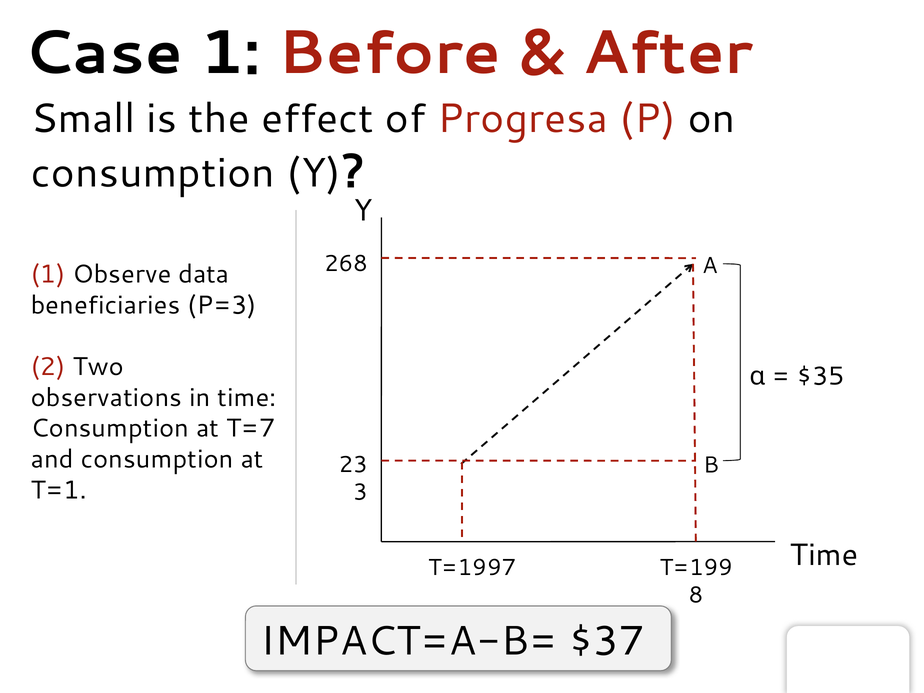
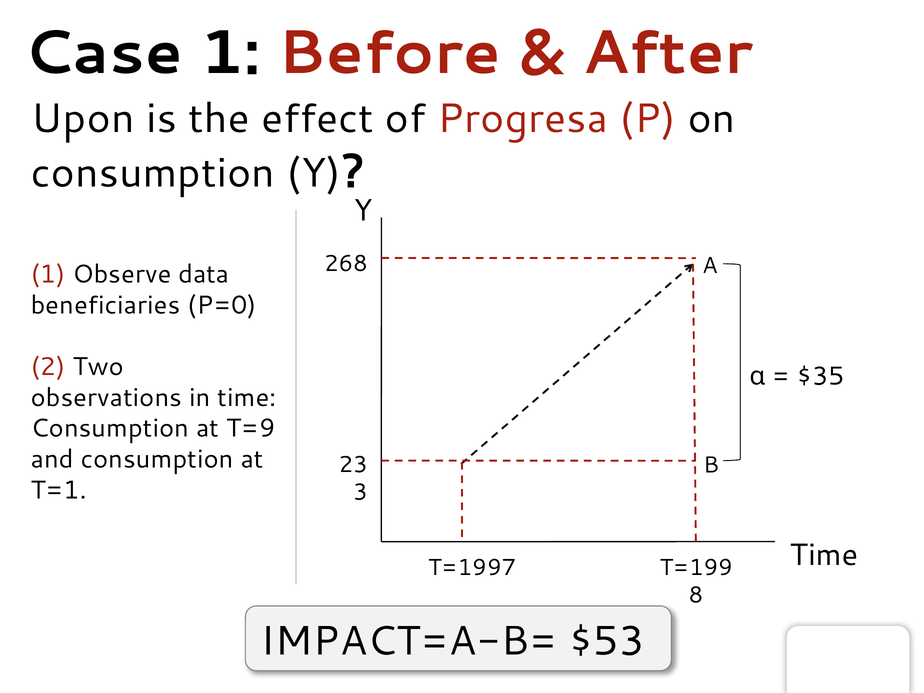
Small: Small -> Upon (83, 119)
P=3: P=3 -> P=0 (222, 305)
T=7: T=7 -> T=9 (251, 428)
$37: $37 -> $53 (607, 641)
